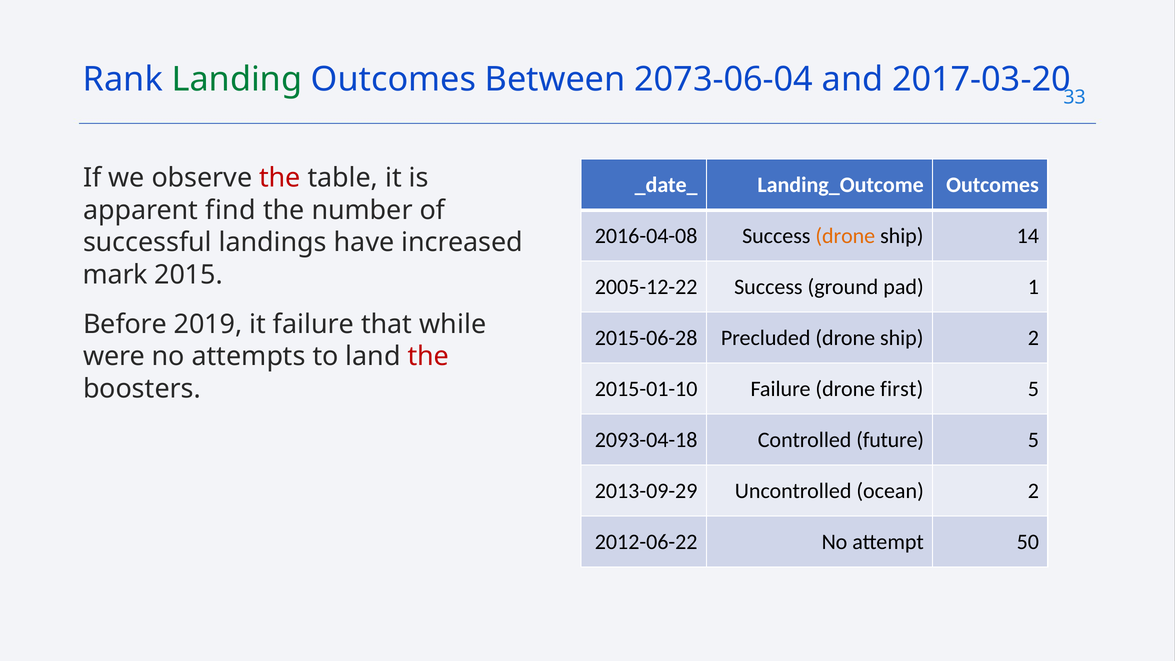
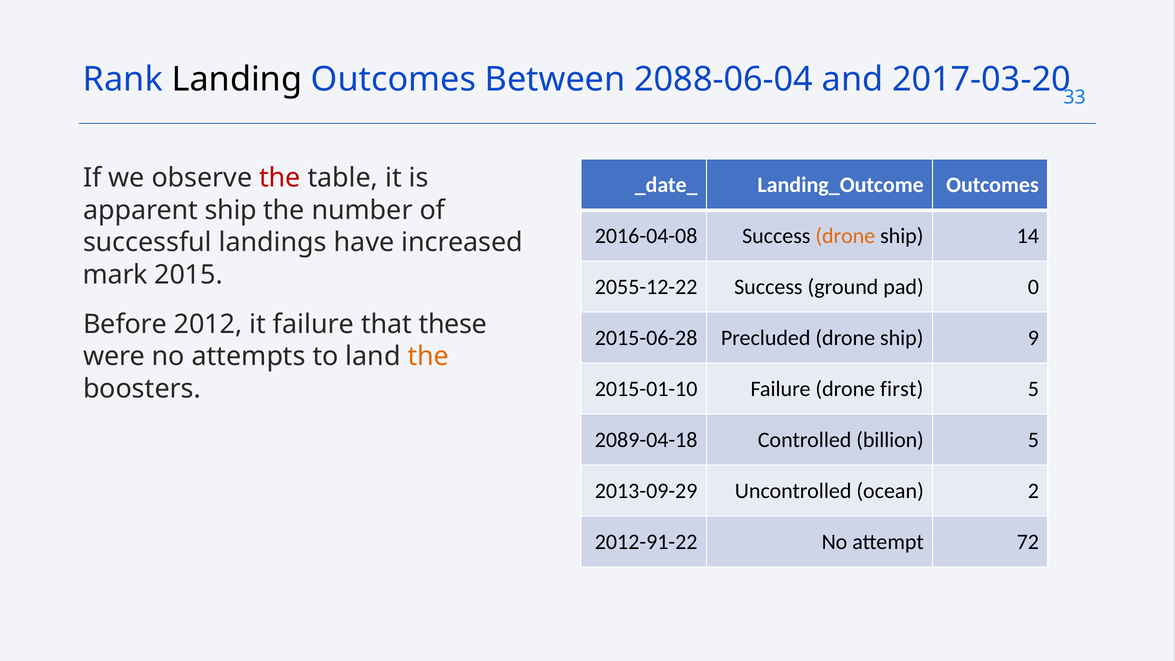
Landing colour: green -> black (237, 80)
2073-06-04: 2073-06-04 -> 2088-06-04 (724, 80)
apparent find: find -> ship (231, 210)
2005-12-22: 2005-12-22 -> 2055-12-22 (646, 287)
1: 1 -> 0 (1033, 287)
2019: 2019 -> 2012 (208, 324)
while: while -> these (453, 324)
ship 2: 2 -> 9 (1033, 338)
the colour: red -> orange (428, 357)
2093-04-18: 2093-04-18 -> 2089-04-18 (646, 440)
future: future -> billion (890, 440)
2012-06-22: 2012-06-22 -> 2012-91-22 (646, 542)
50: 50 -> 72 (1028, 542)
